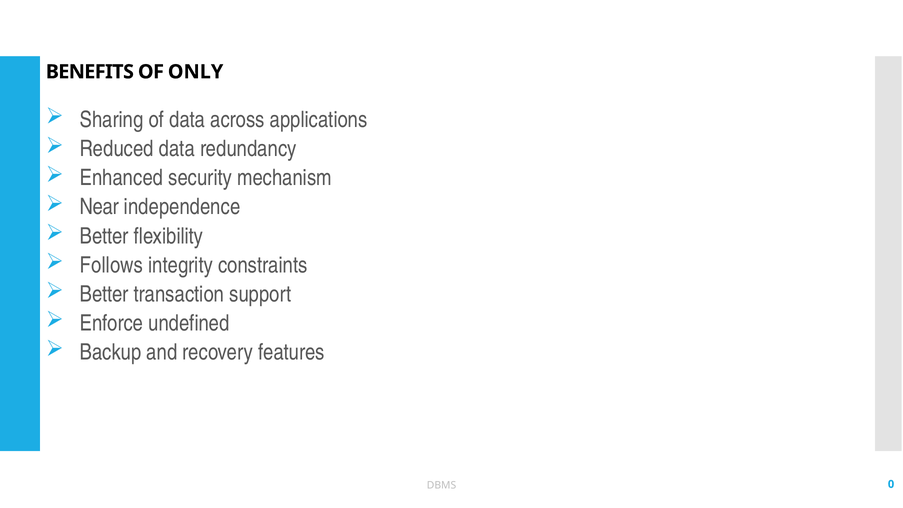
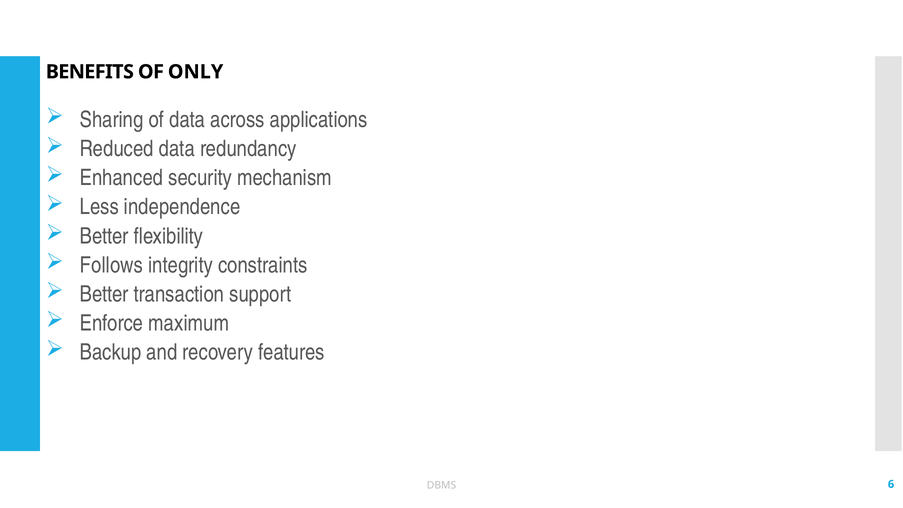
Near: Near -> Less (99, 207)
undefined: undefined -> maximum (189, 323)
0: 0 -> 6 (891, 484)
